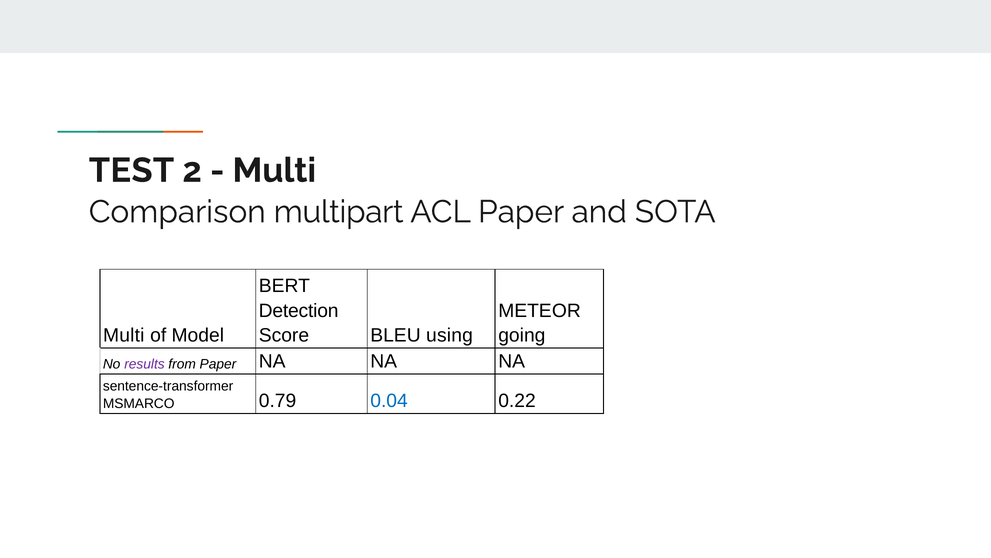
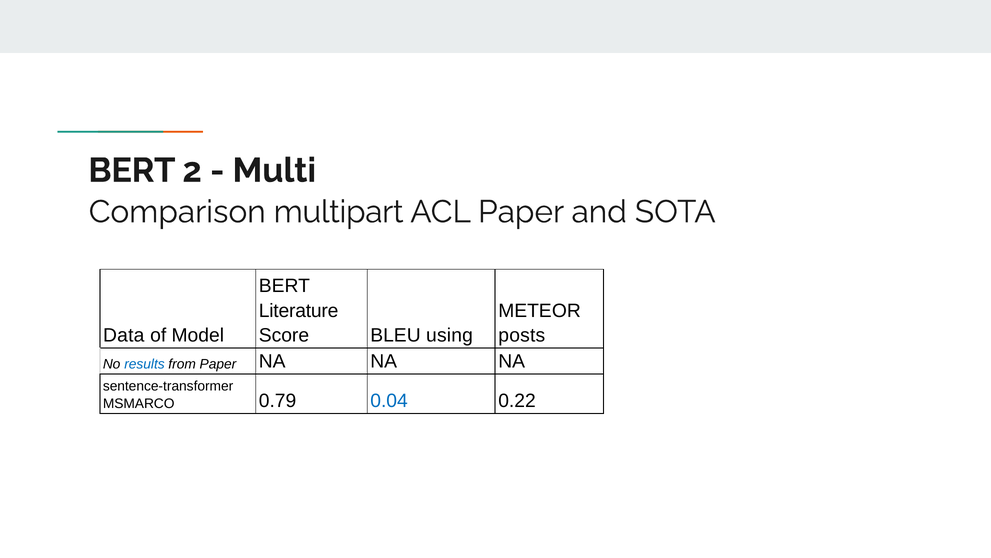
TEST: TEST -> BERT (132, 170)
Detection: Detection -> Literature (299, 310)
Multi: Multi -> Data (124, 335)
going: going -> posts (522, 335)
results colour: purple -> blue (144, 364)
